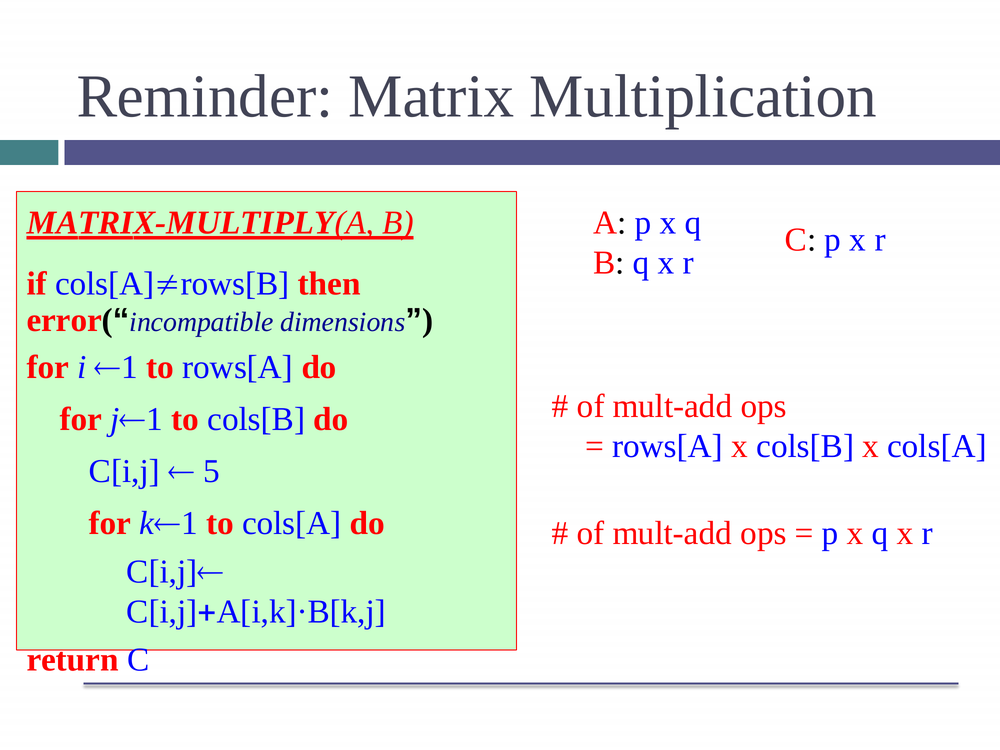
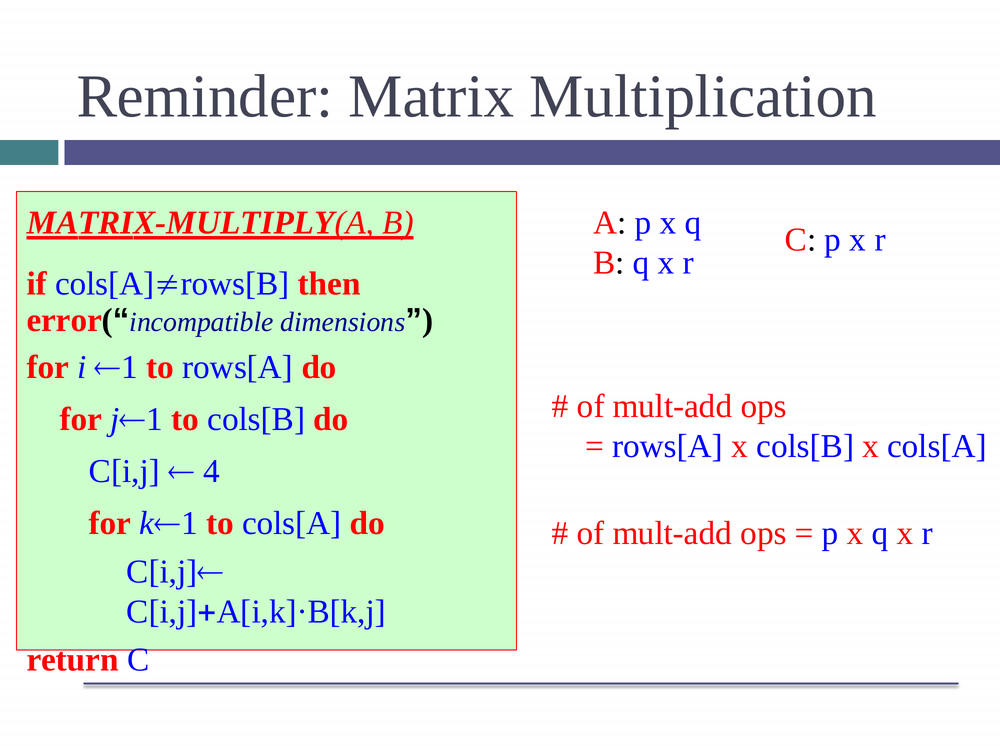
5: 5 -> 4 (212, 471)
